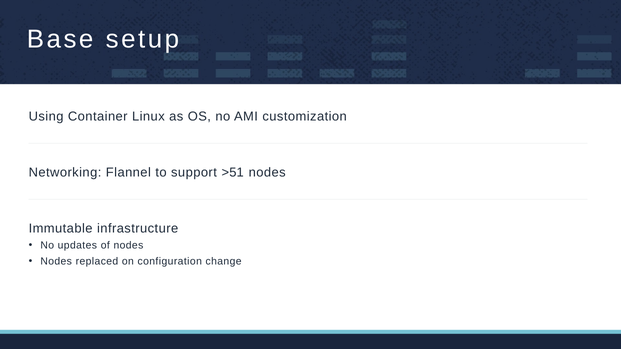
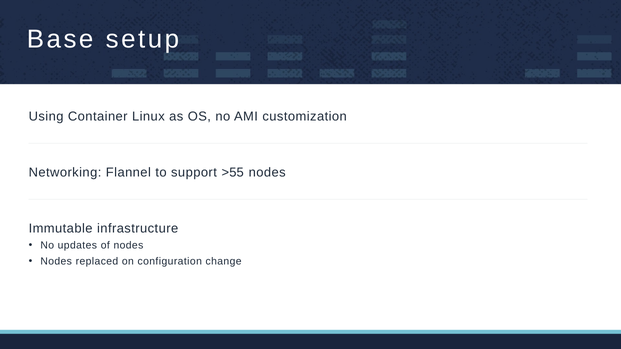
>51: >51 -> >55 (233, 173)
